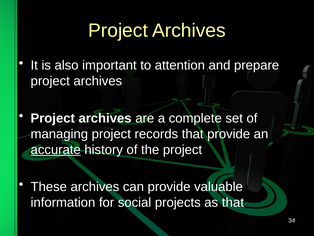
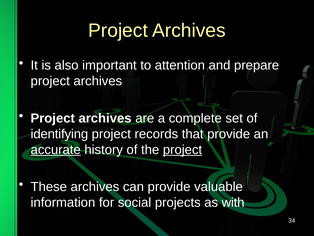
managing: managing -> identifying (59, 134)
project underline: none -> present (183, 149)
as that: that -> with (233, 202)
